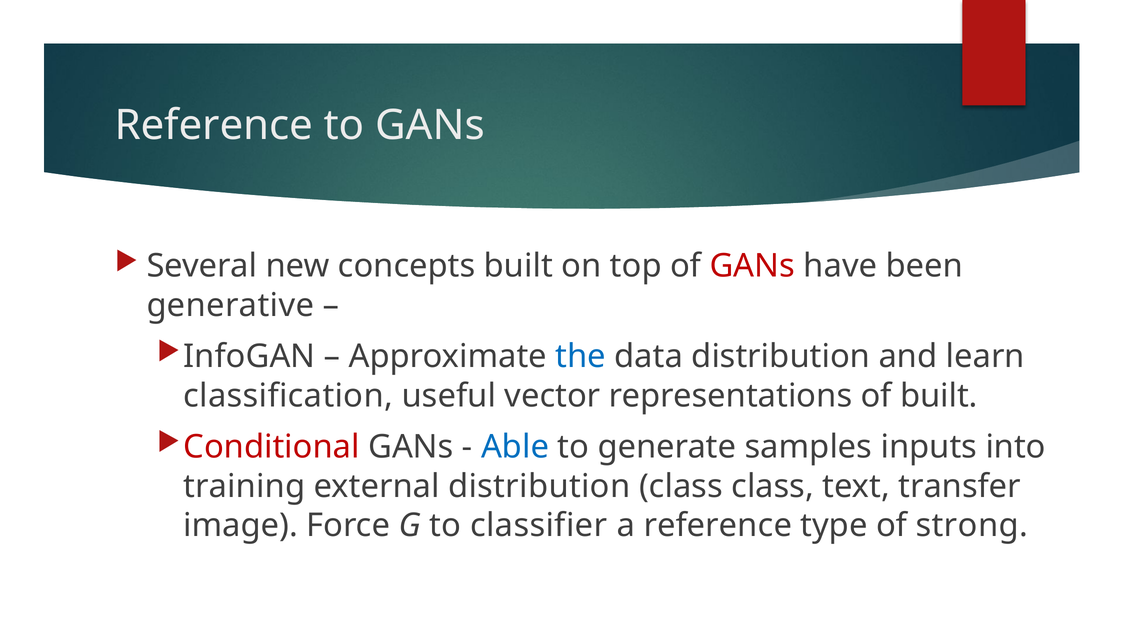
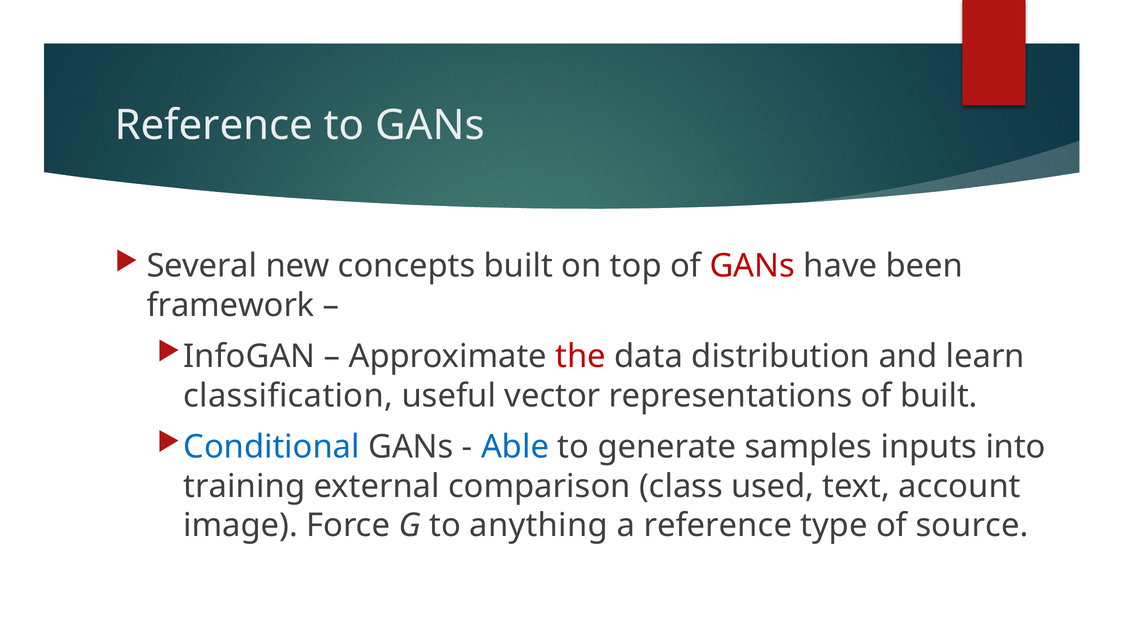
generative: generative -> framework (231, 306)
the colour: blue -> red (581, 357)
Conditional colour: red -> blue (272, 447)
external distribution: distribution -> comparison (539, 486)
class class: class -> used (773, 486)
transfer: transfer -> account (959, 486)
classifier: classifier -> anything (539, 526)
strong: strong -> source (972, 526)
